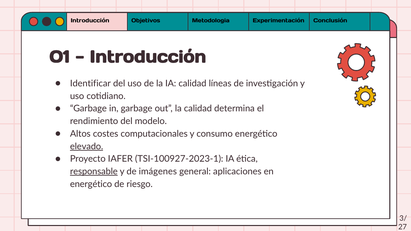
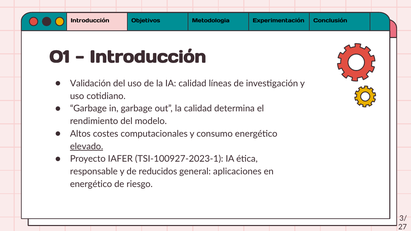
Identificar: Identificar -> Validación (90, 84)
responsable underline: present -> none (94, 172)
imágenes: imágenes -> reducidos (158, 172)
